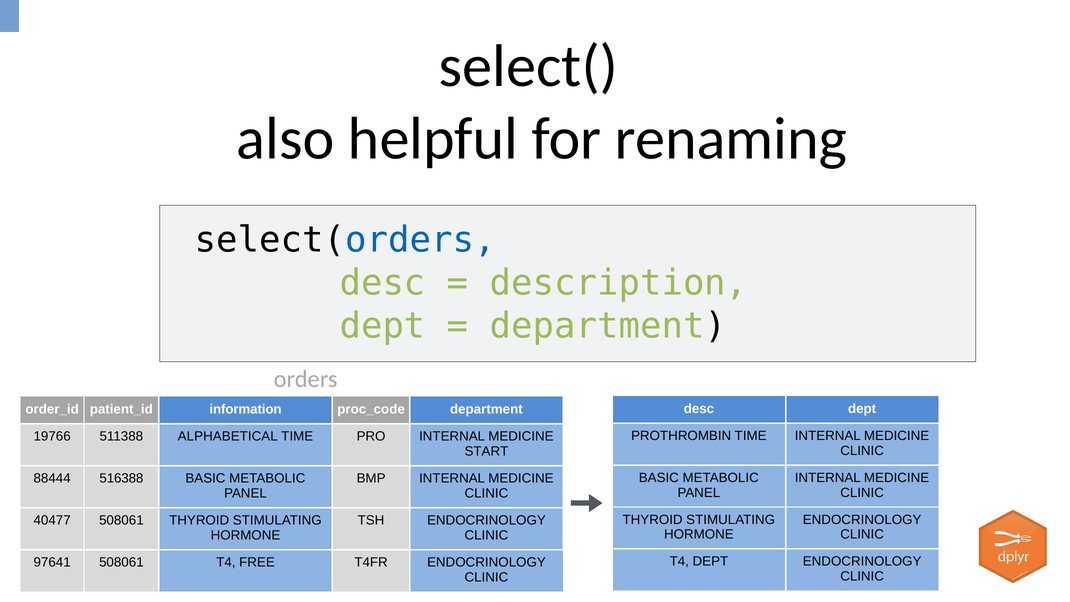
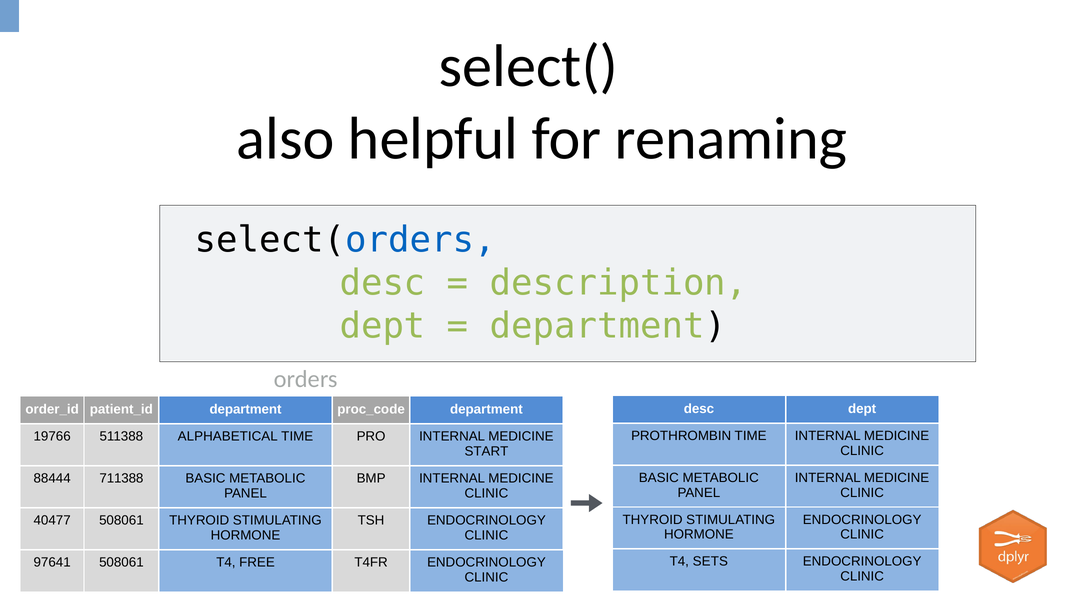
information: information -> department (246, 409)
516388: 516388 -> 711388 (121, 478)
T4 DEPT: DEPT -> SETS (710, 561)
